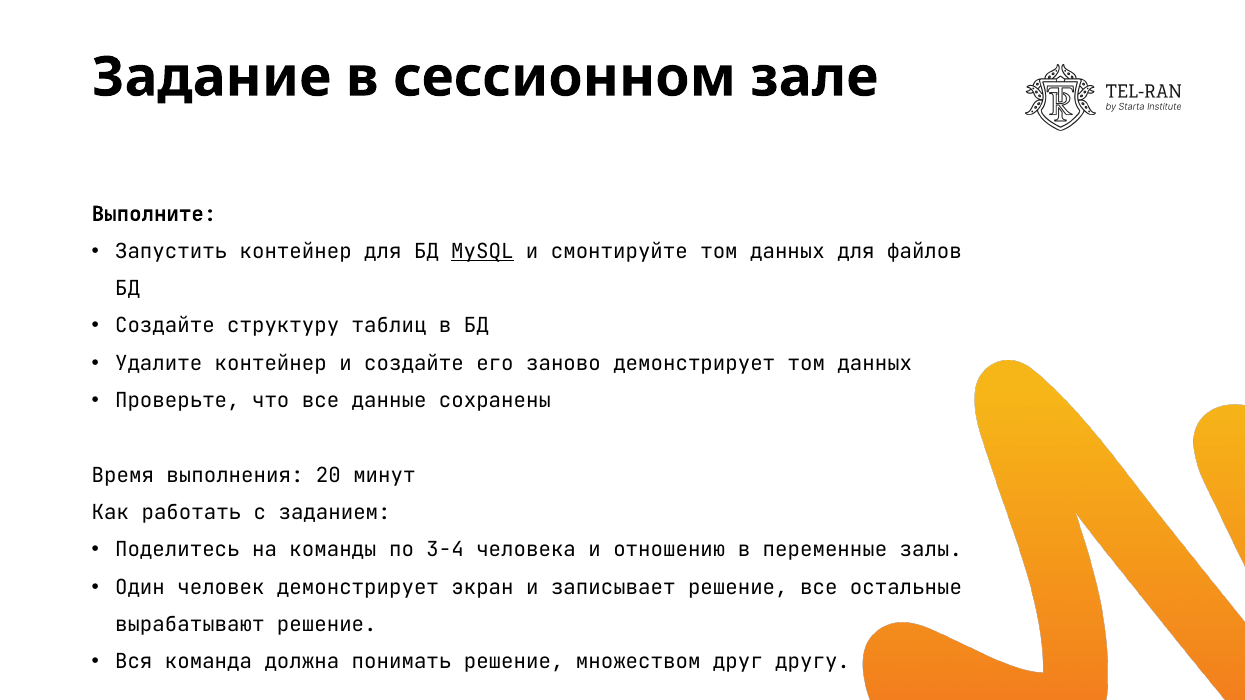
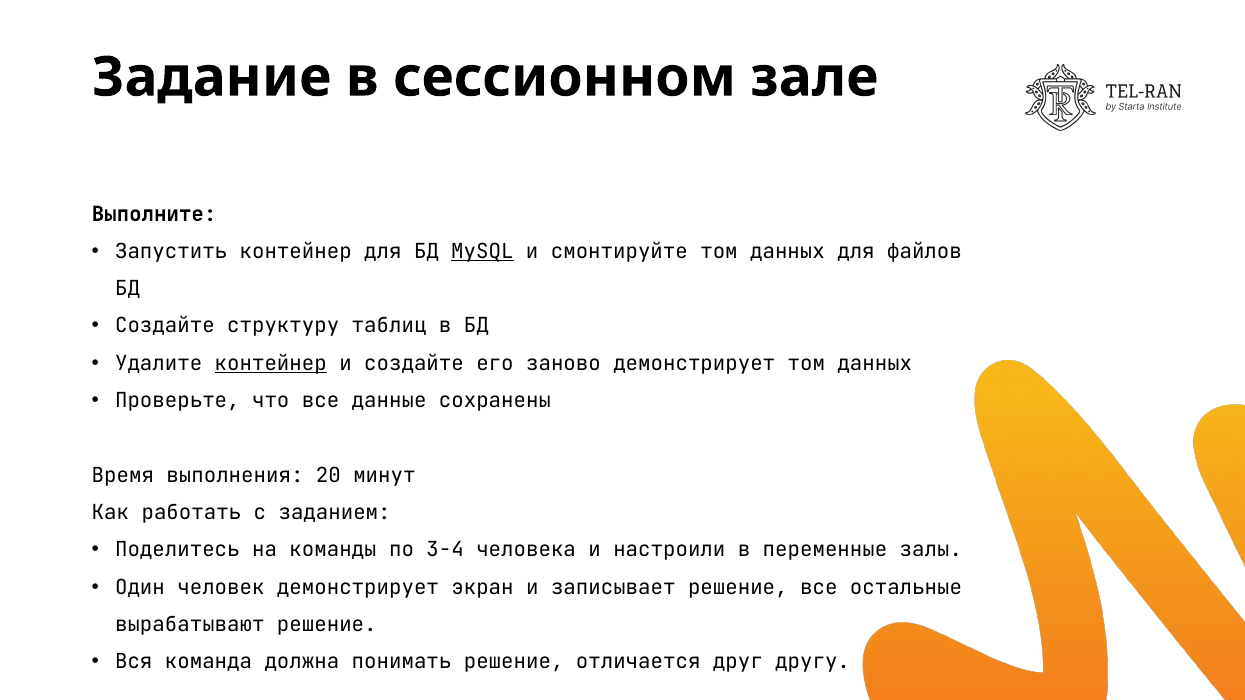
контейнер underline: none -> present (271, 364)
отношению: отношению -> настроили (669, 550)
множеством: множеством -> отличается (638, 662)
